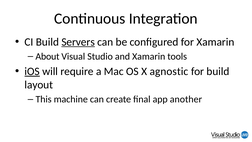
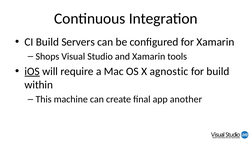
Servers underline: present -> none (78, 42)
About: About -> Shops (47, 56)
layout: layout -> within (39, 85)
